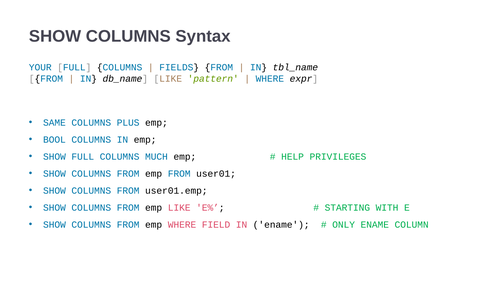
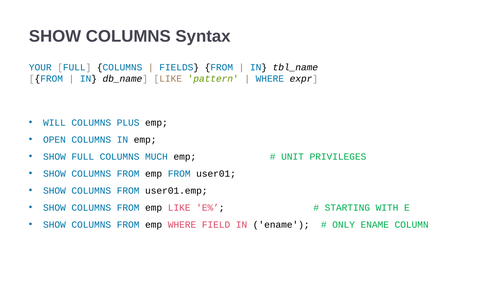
SAME: SAME -> WILL (54, 123)
BOOL: BOOL -> OPEN (54, 140)
HELP: HELP -> UNIT (293, 157)
